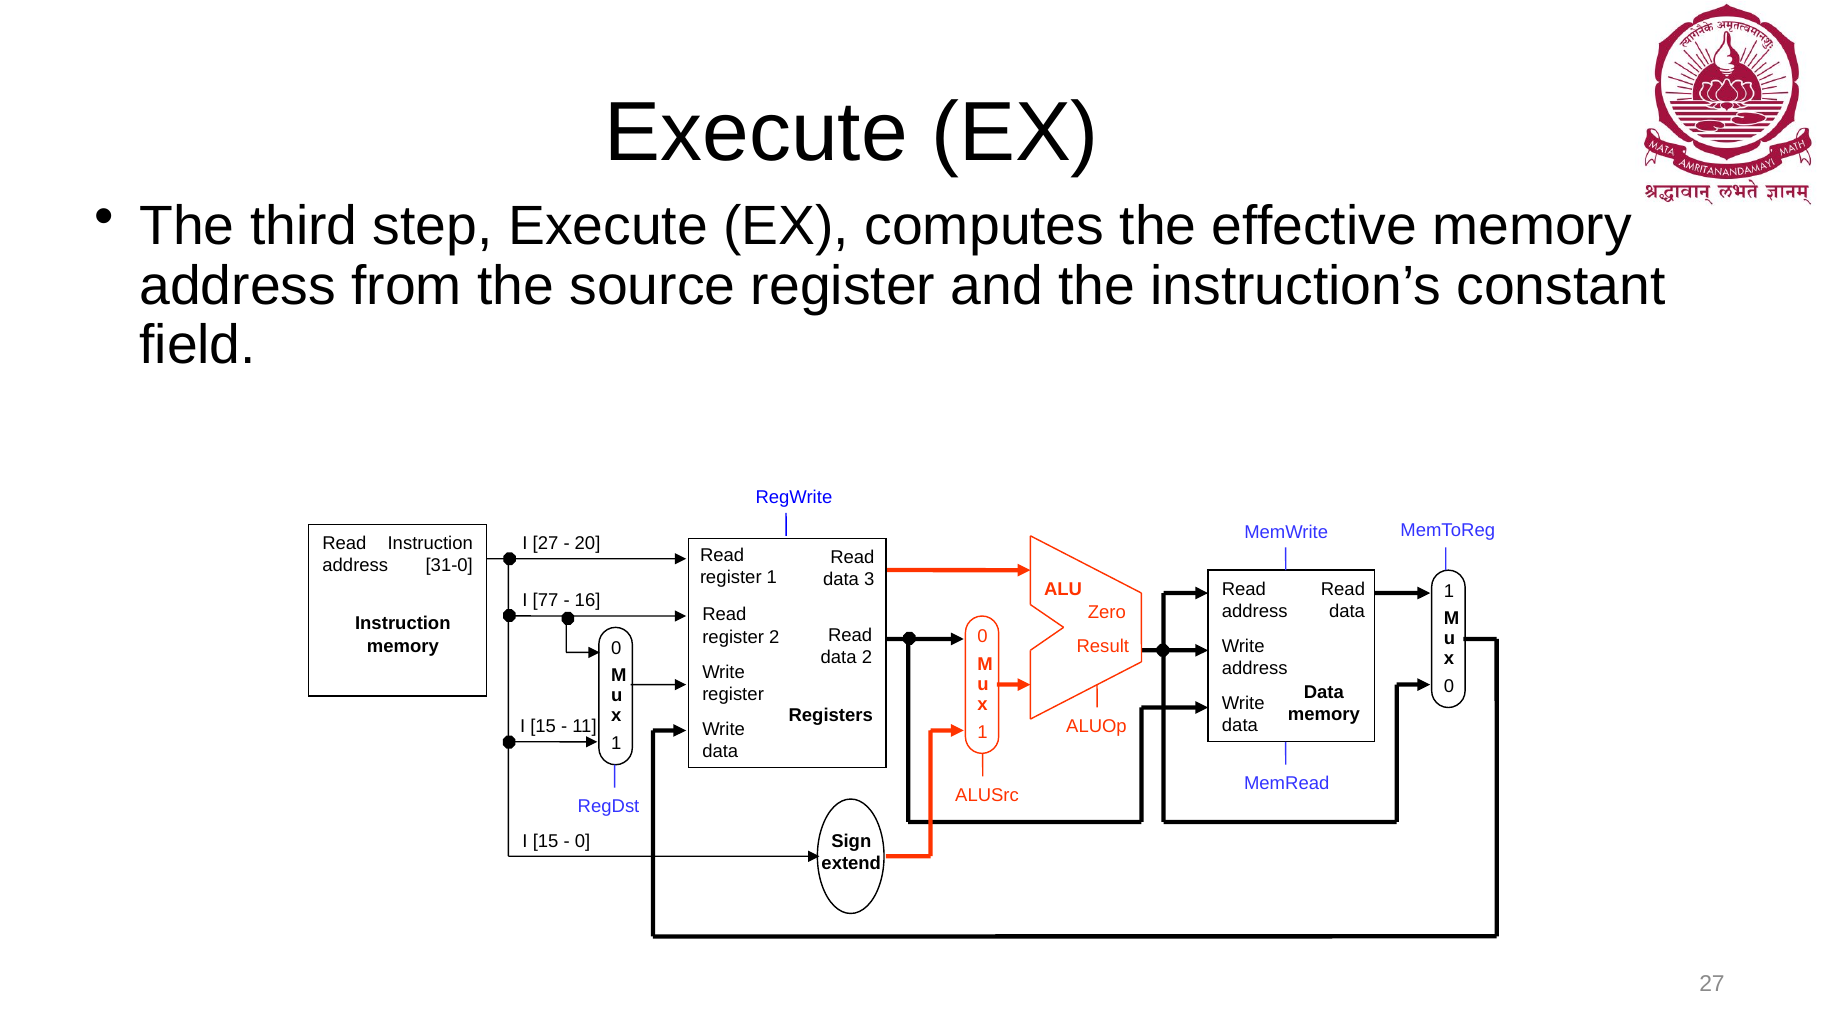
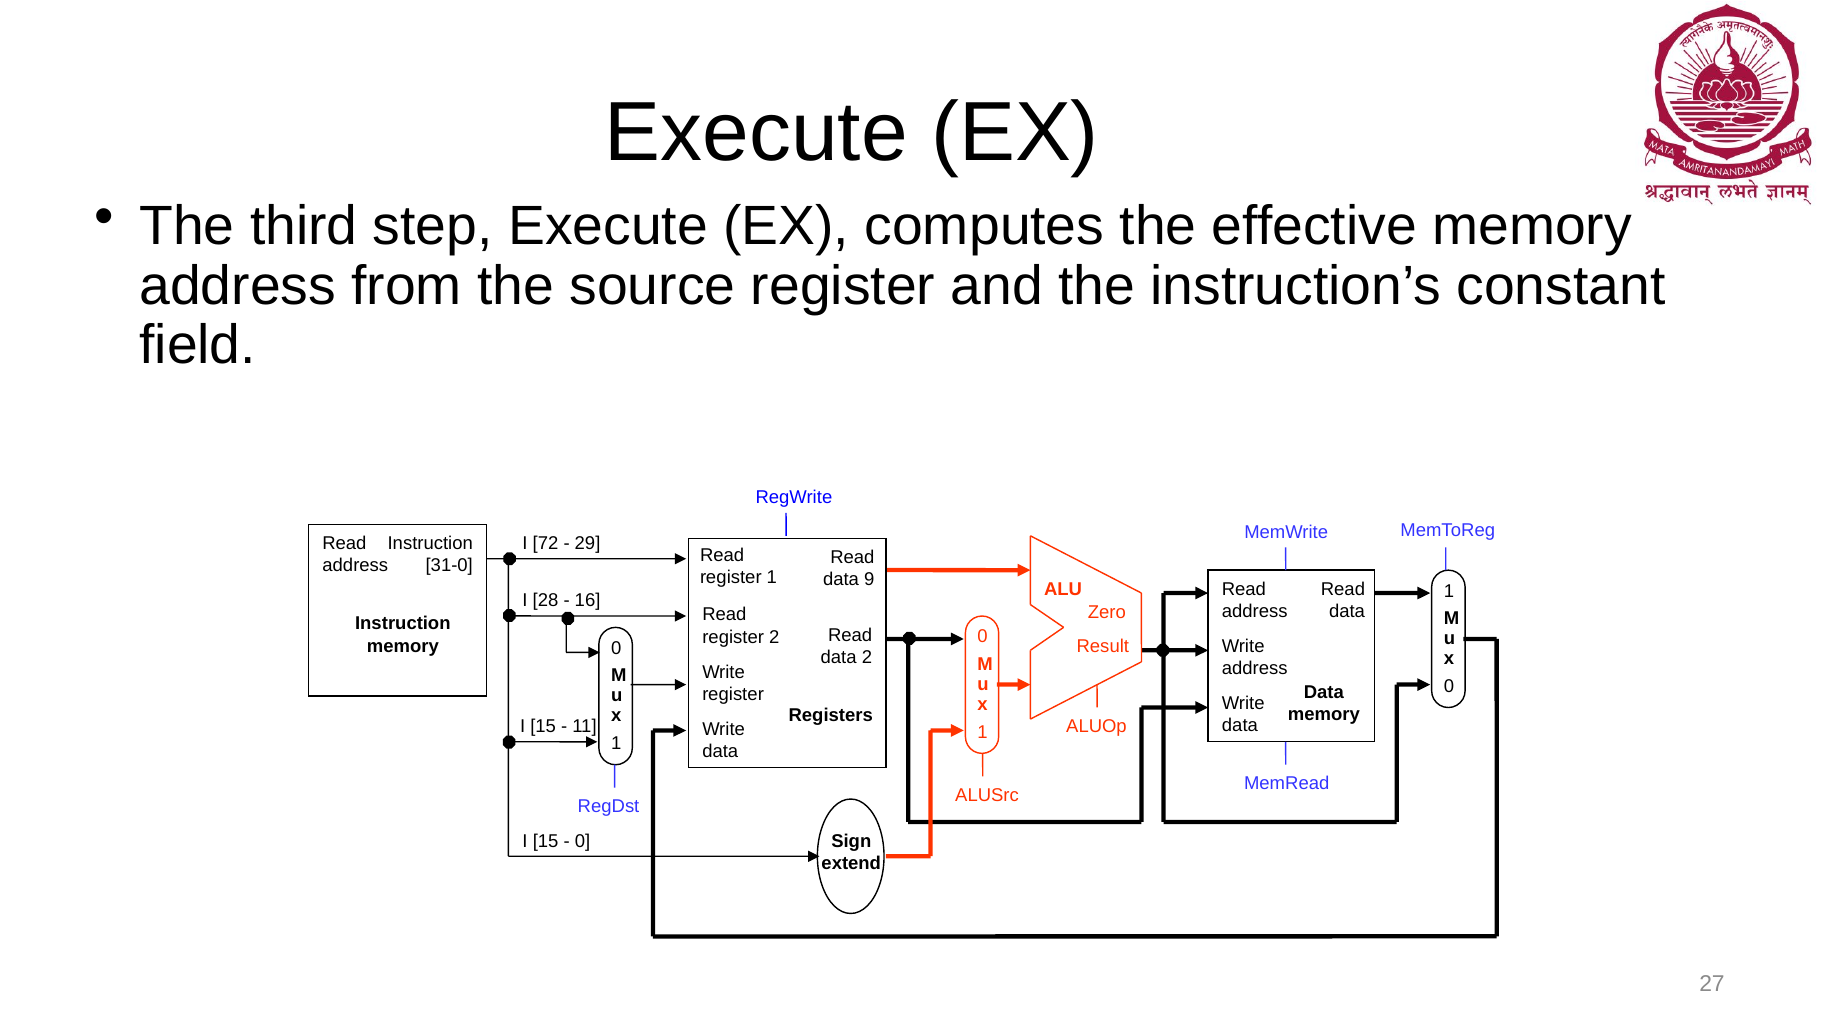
I 27: 27 -> 72 (546, 543)
20: 20 -> 29 (588, 543)
3: 3 -> 9 (869, 580)
77: 77 -> 28 (546, 601)
